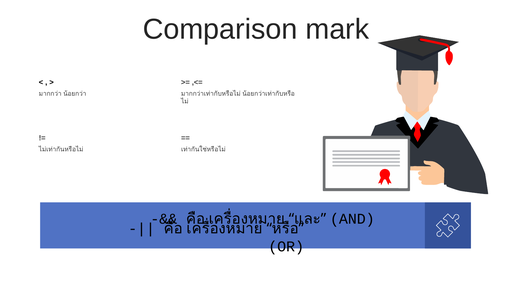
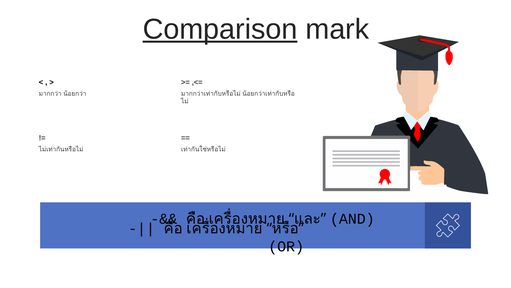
Comparison underline: none -> present (220, 29)
